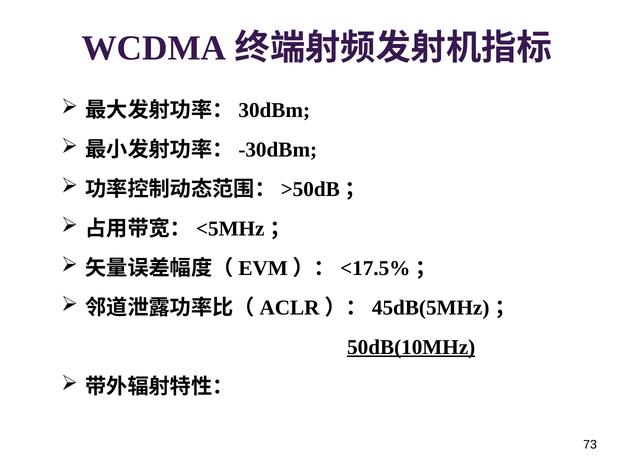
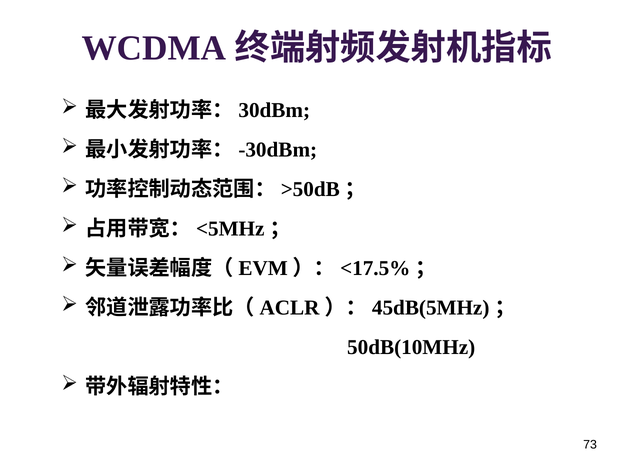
50dB(10MHz underline: present -> none (411, 347)
